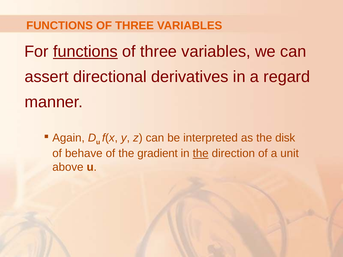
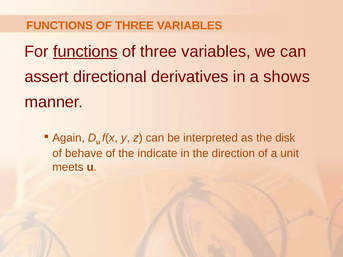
regard: regard -> shows (287, 77)
gradient: gradient -> indicate (157, 154)
the underline: present -> none (201, 154)
above: above -> meets (68, 167)
